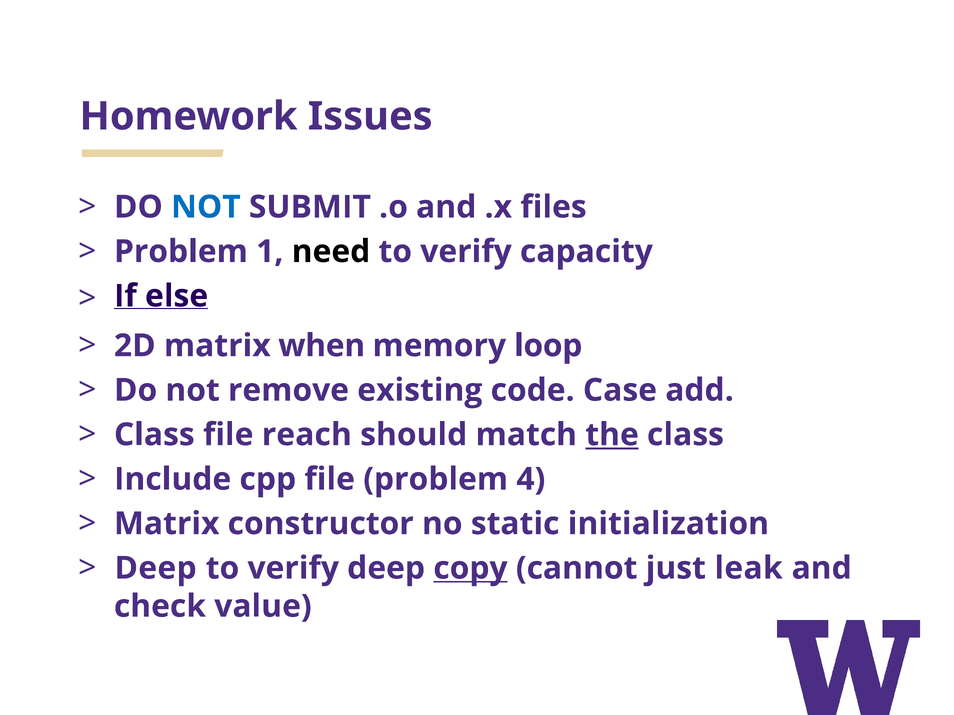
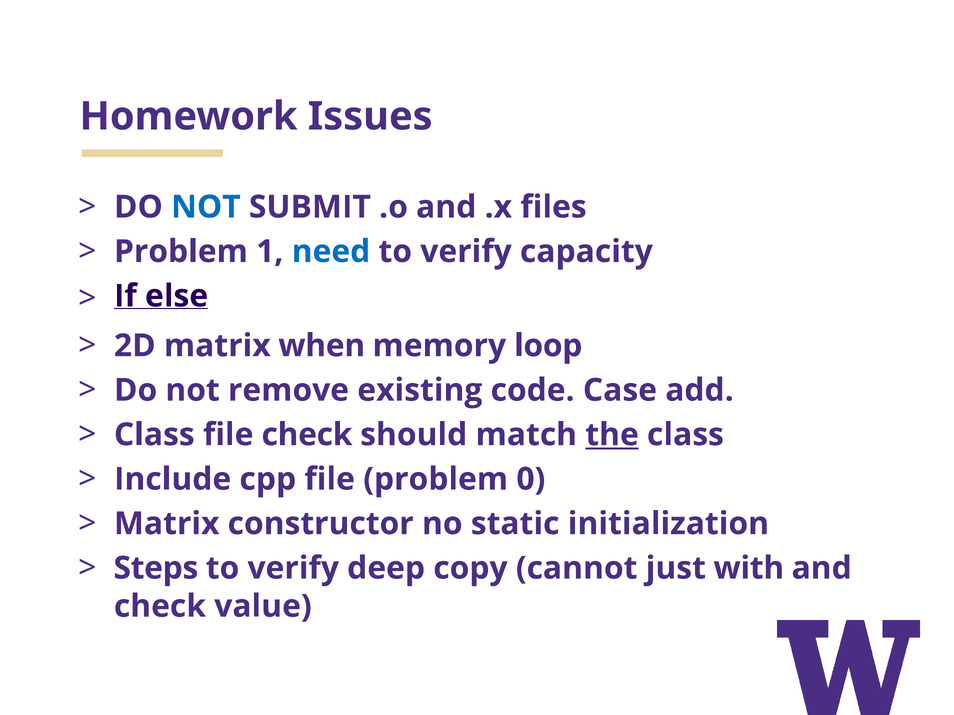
need colour: black -> blue (331, 252)
file reach: reach -> check (307, 435)
4: 4 -> 0 (531, 479)
Deep: Deep -> Steps (156, 569)
copy underline: present -> none (470, 569)
leak: leak -> with (749, 569)
